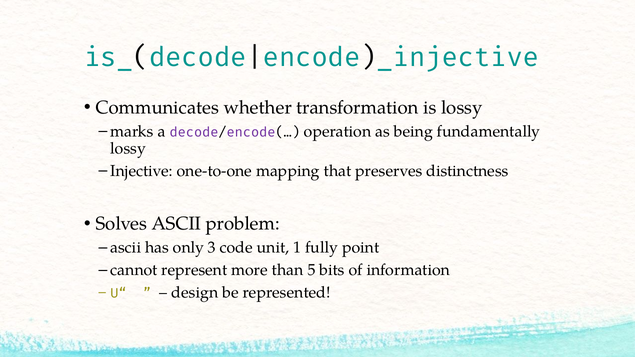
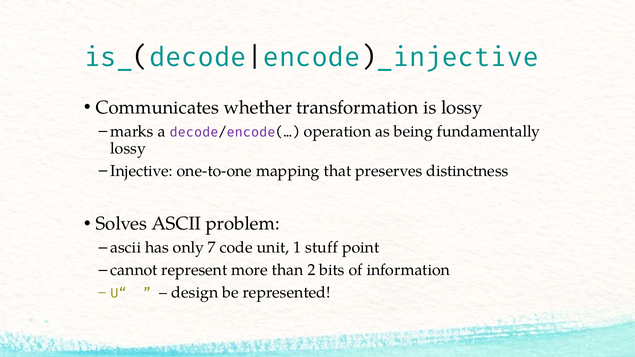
3: 3 -> 7 (212, 248)
fully: fully -> stuff (322, 248)
5: 5 -> 2 (312, 270)
